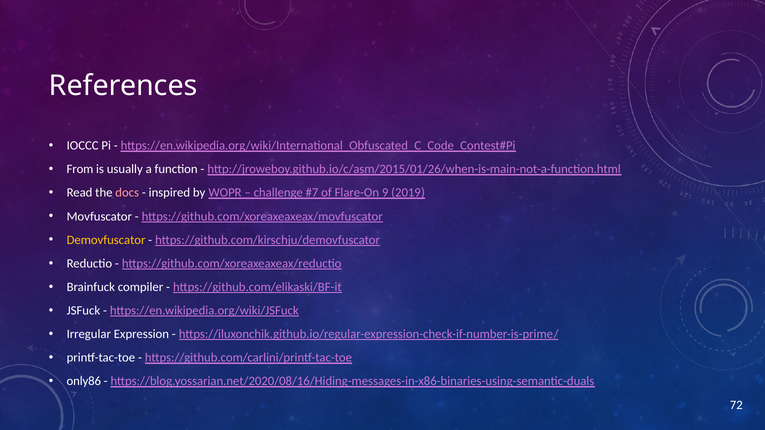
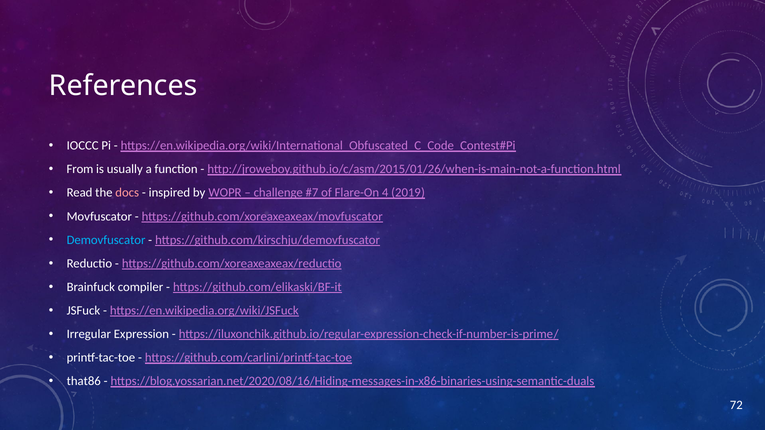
9: 9 -> 4 (385, 193)
Demovfuscator colour: yellow -> light blue (106, 240)
only86: only86 -> that86 (84, 381)
